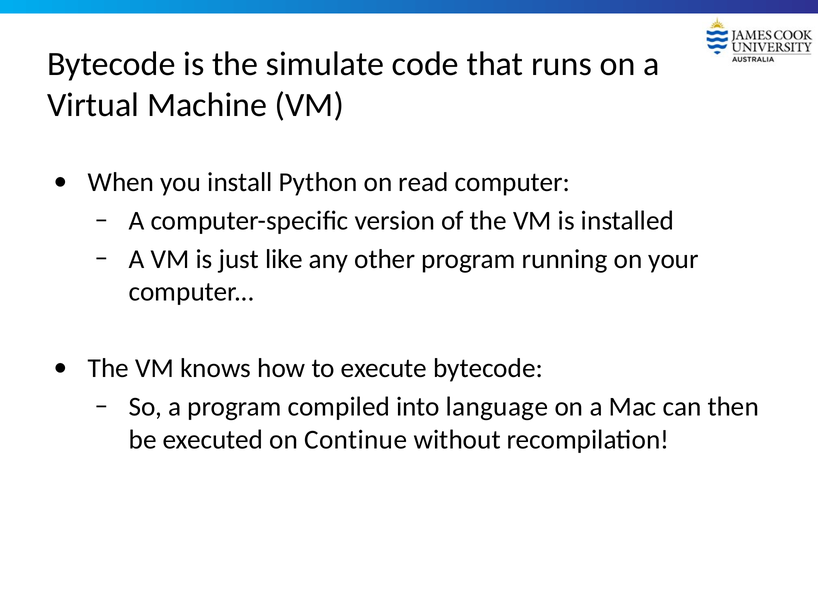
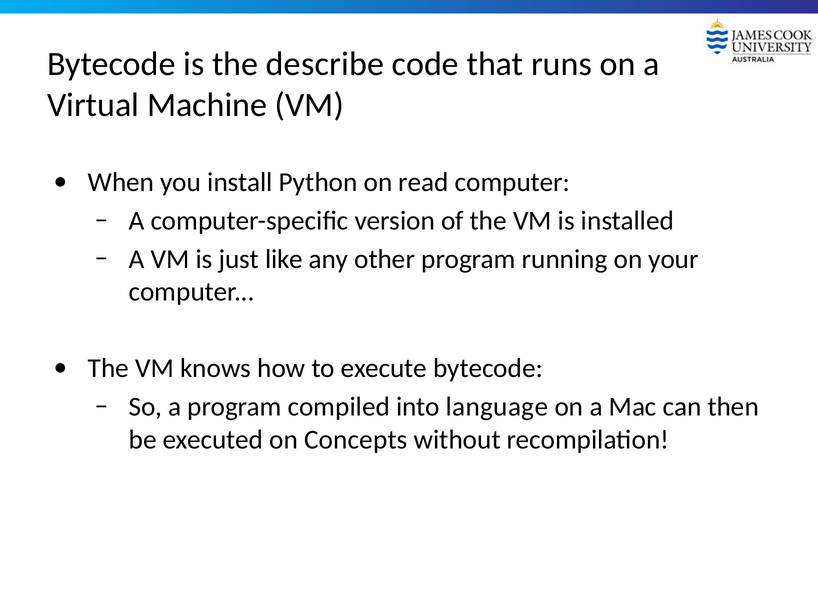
simulate: simulate -> describe (325, 64)
Continue: Continue -> Concepts (356, 440)
